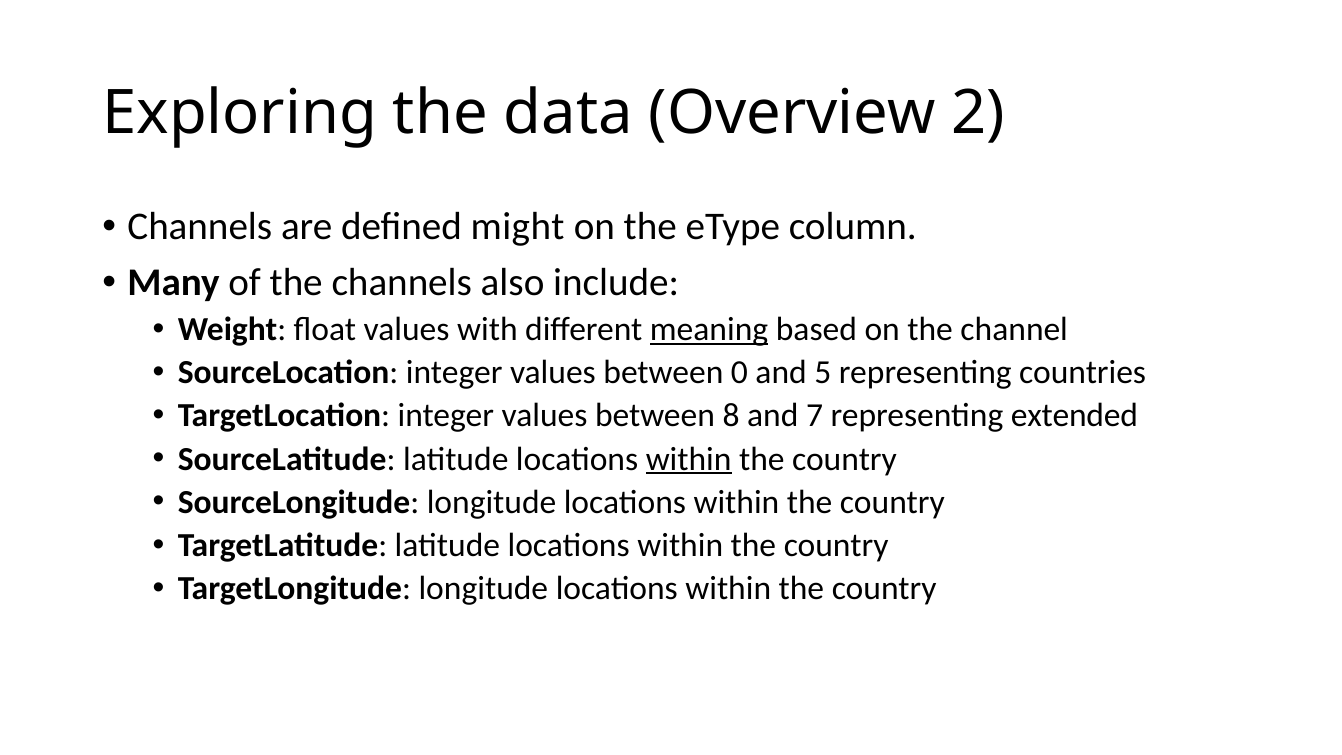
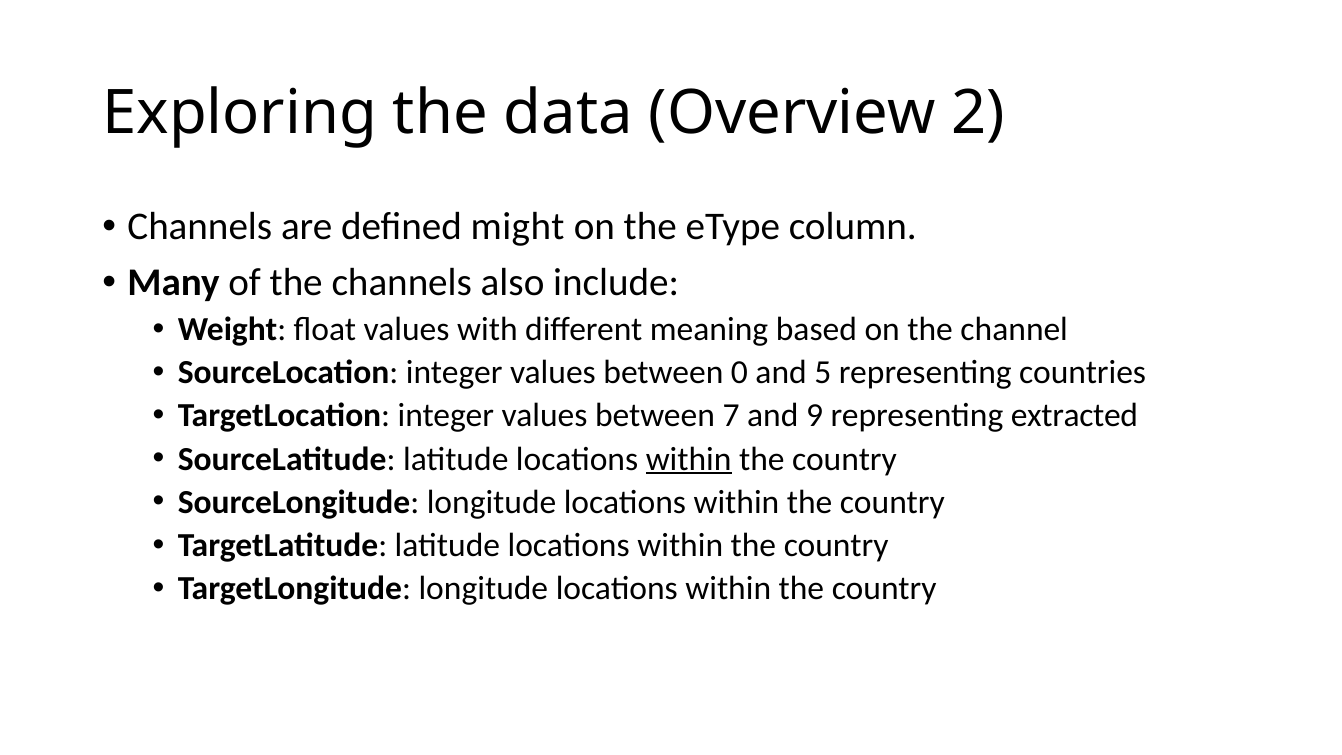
meaning underline: present -> none (709, 329)
8: 8 -> 7 (731, 416)
7: 7 -> 9 (815, 416)
extended: extended -> extracted (1074, 416)
